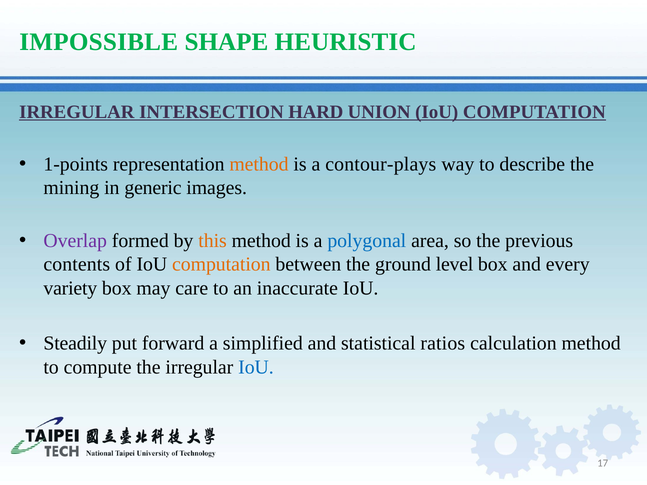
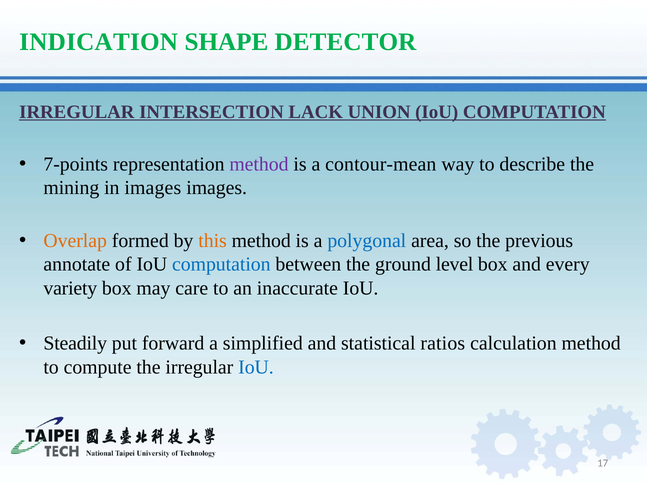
IMPOSSIBLE: IMPOSSIBLE -> INDICATION (99, 42)
HEURISTIC: HEURISTIC -> DETECTOR (345, 42)
HARD: HARD -> LACK (316, 112)
1-points: 1-points -> 7-points (76, 164)
method colour: orange -> purple (259, 164)
contour-plays: contour-plays -> contour-mean (381, 164)
in generic: generic -> images (153, 188)
Overlap colour: purple -> orange (75, 241)
contents: contents -> annotate (77, 265)
computation colour: orange -> blue (221, 265)
